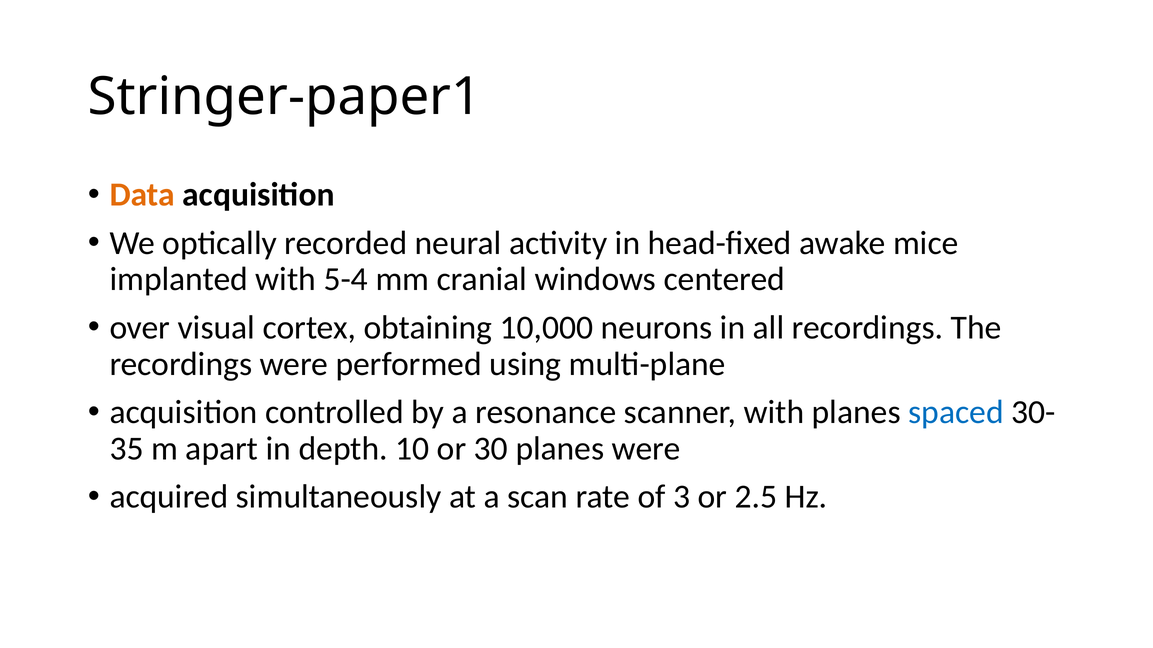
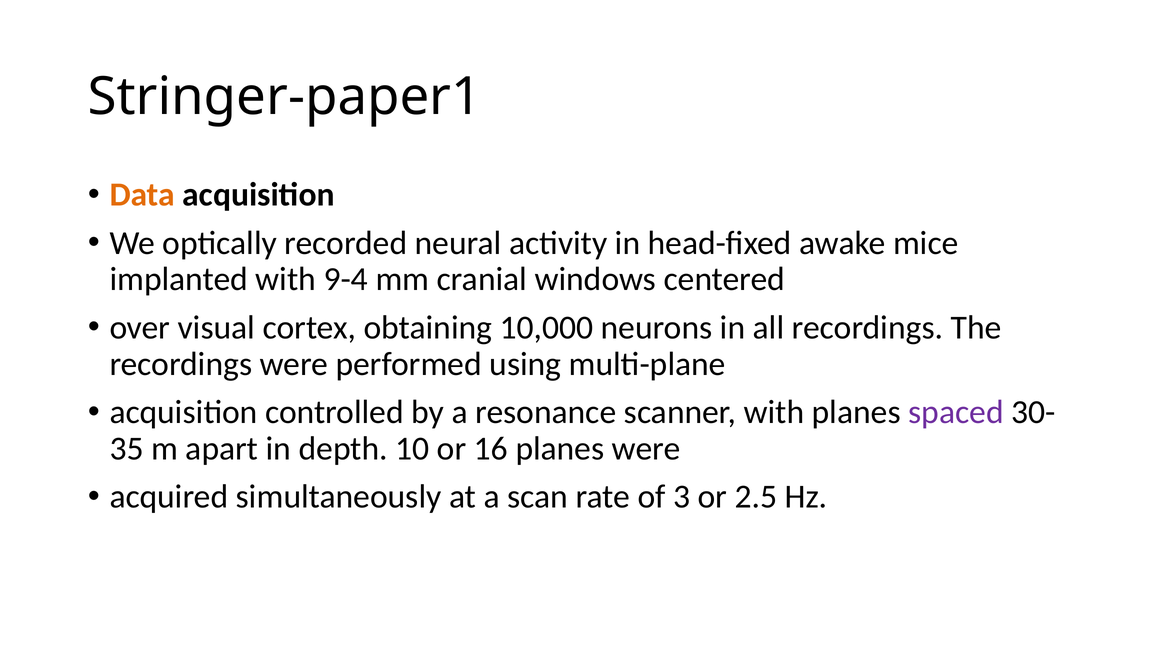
5-4: 5-4 -> 9-4 (346, 280)
spaced colour: blue -> purple (956, 413)
30: 30 -> 16 (491, 449)
